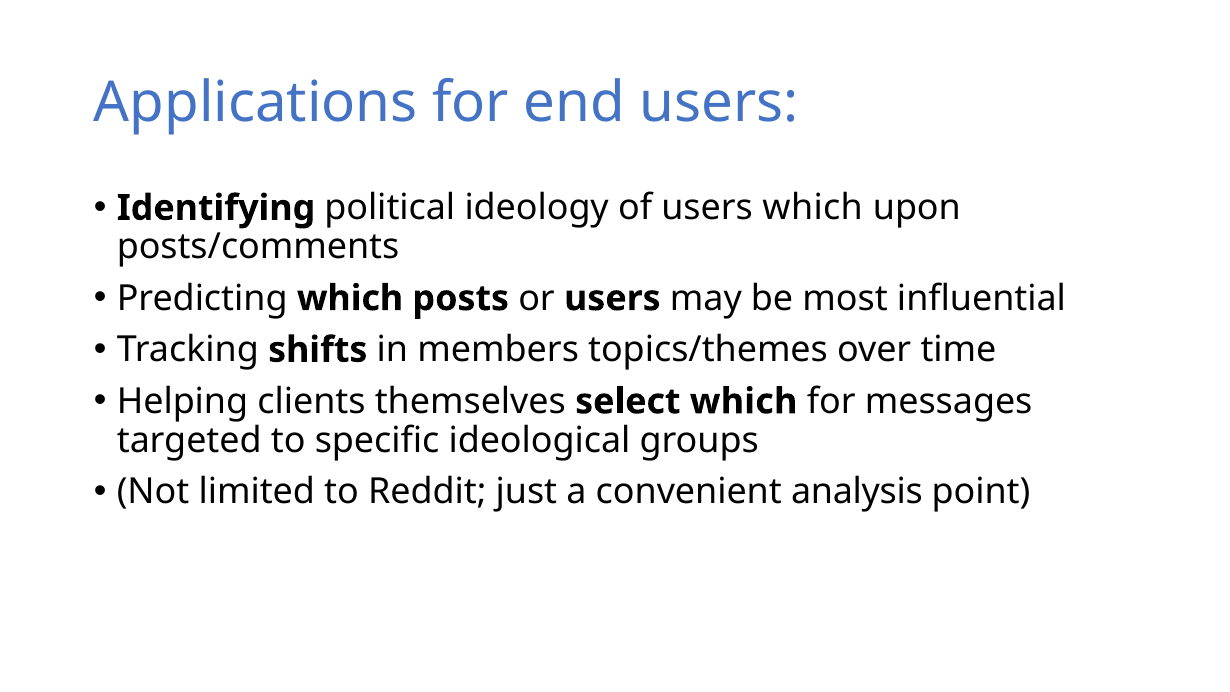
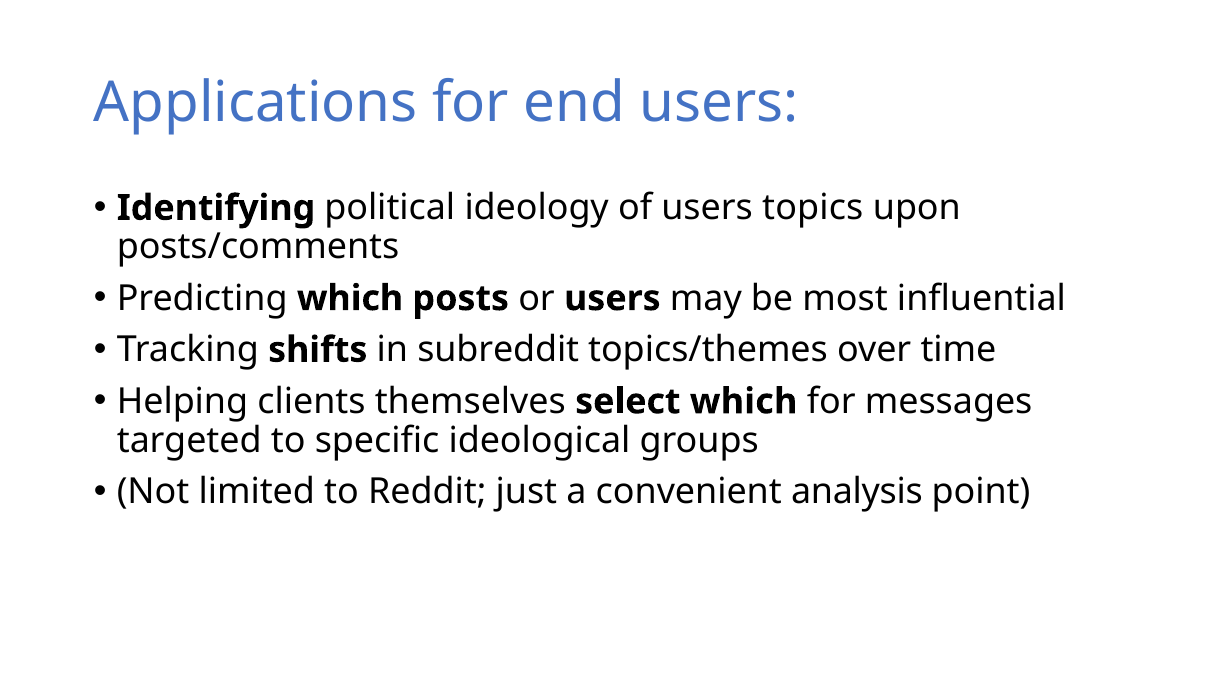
users which: which -> topics (813, 208)
members: members -> subreddit (498, 350)
